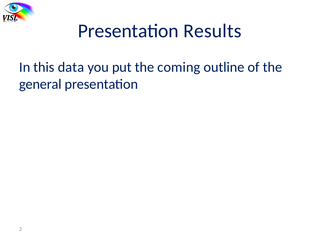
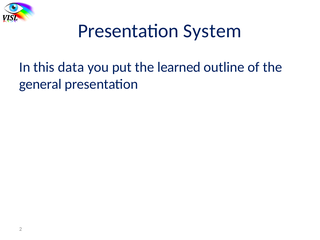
Results: Results -> System (212, 31)
coming: coming -> learned (179, 67)
